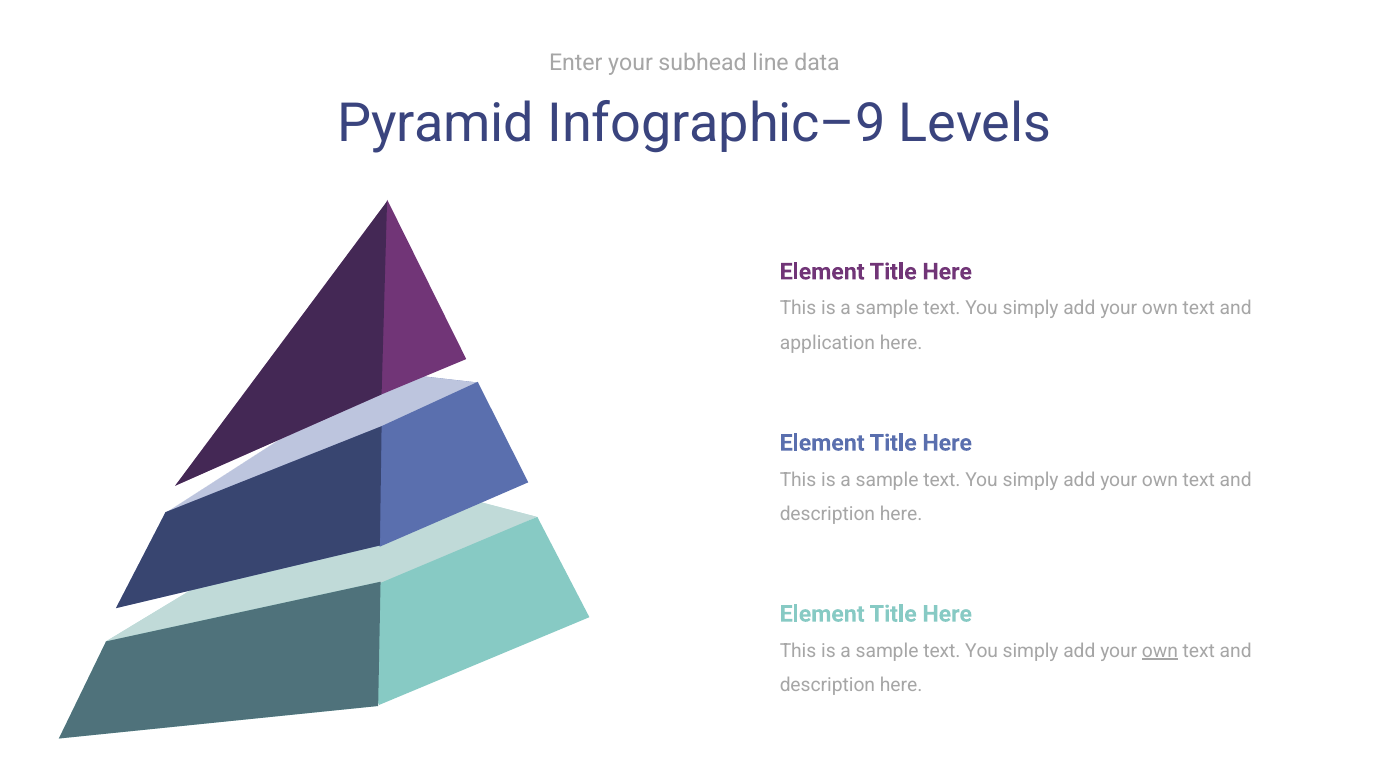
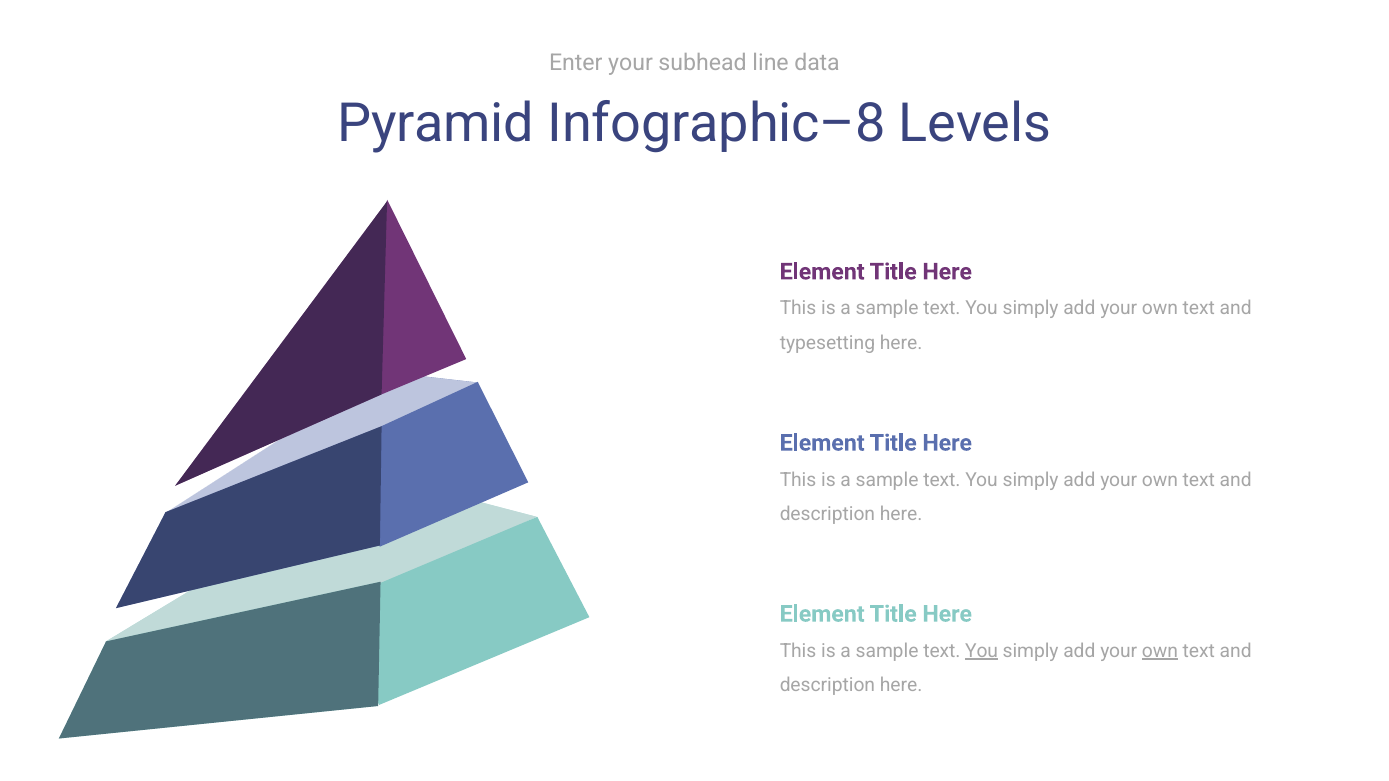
Infographic–9: Infographic–9 -> Infographic–8 (717, 124)
application: application -> typesetting (827, 344)
You underline: none -> present (982, 651)
